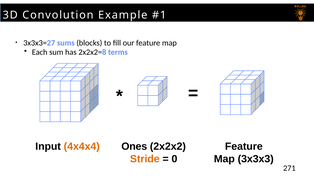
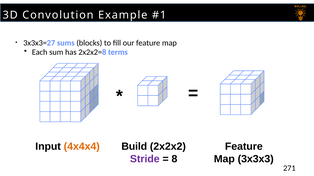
Ones: Ones -> Build (134, 147)
Stride colour: orange -> purple (145, 160)
0: 0 -> 8 (174, 160)
